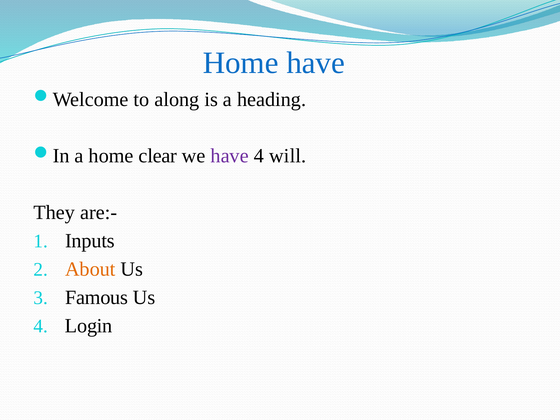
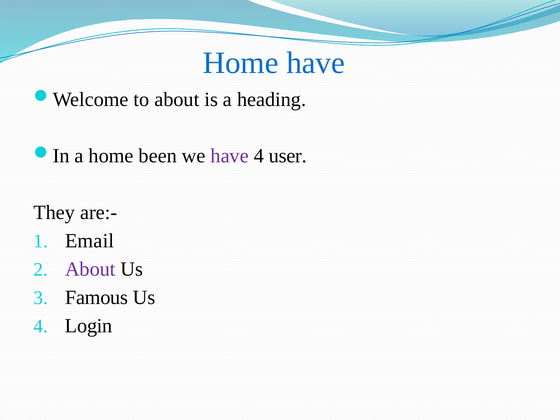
to along: along -> about (177, 99)
clear: clear -> been (158, 156)
will: will -> user (288, 156)
Inputs: Inputs -> Email (90, 241)
About colour: orange -> purple (90, 269)
